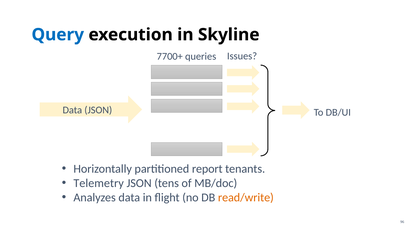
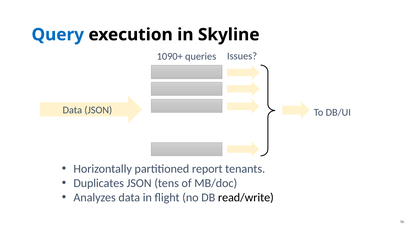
7700+: 7700+ -> 1090+ (170, 57)
Telemetry: Telemetry -> Duplicates (99, 183)
read/write colour: orange -> black (246, 198)
